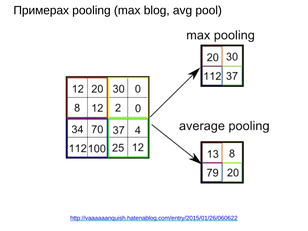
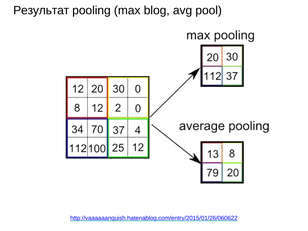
Примерах: Примерах -> Результат (41, 10)
